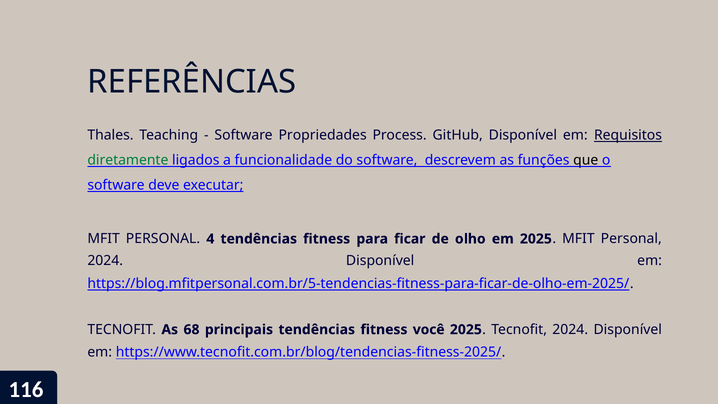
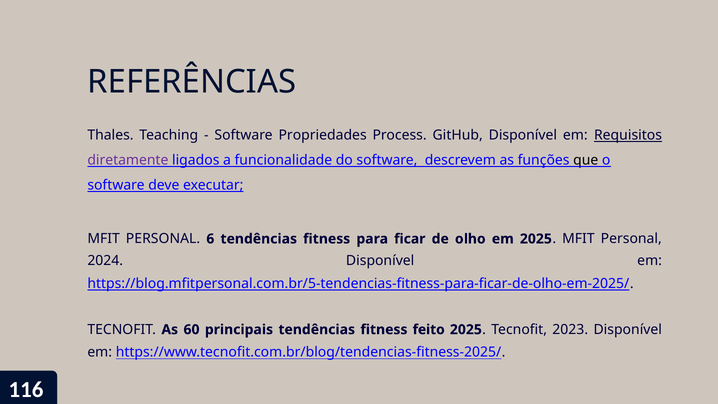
diretamente colour: green -> purple (128, 160)
4: 4 -> 6 (210, 239)
68: 68 -> 60 (192, 330)
você: você -> feito (429, 330)
Tecnofit 2024: 2024 -> 2023 (570, 330)
